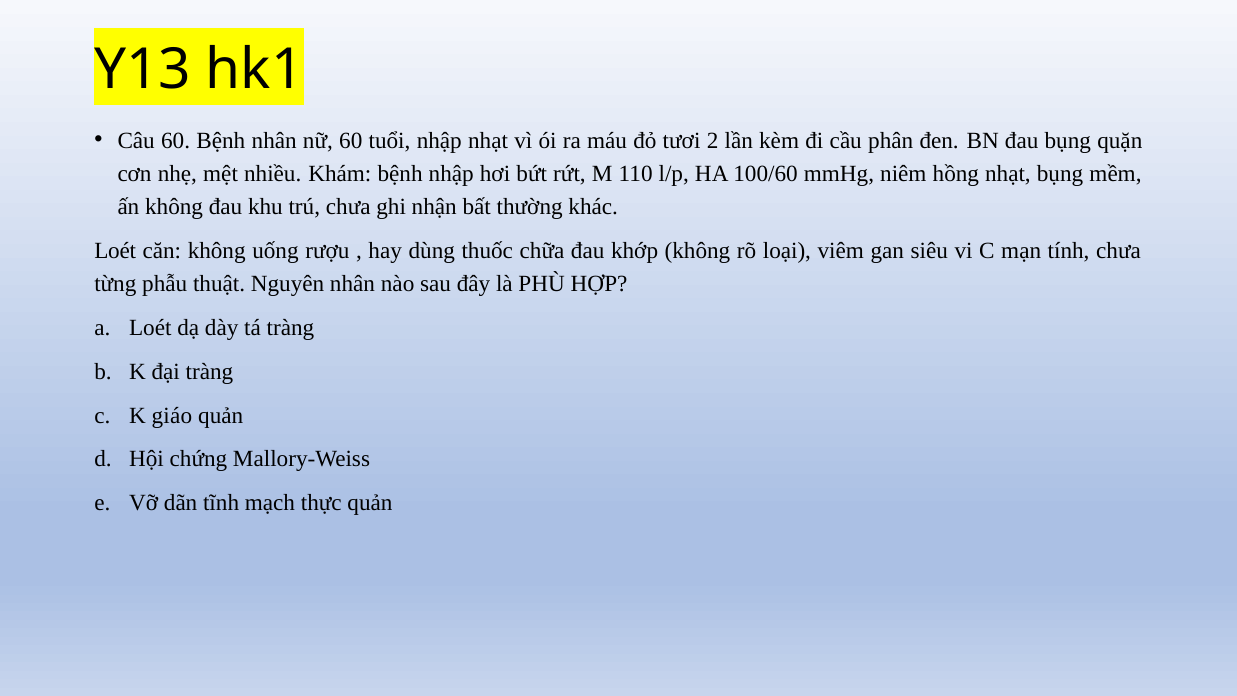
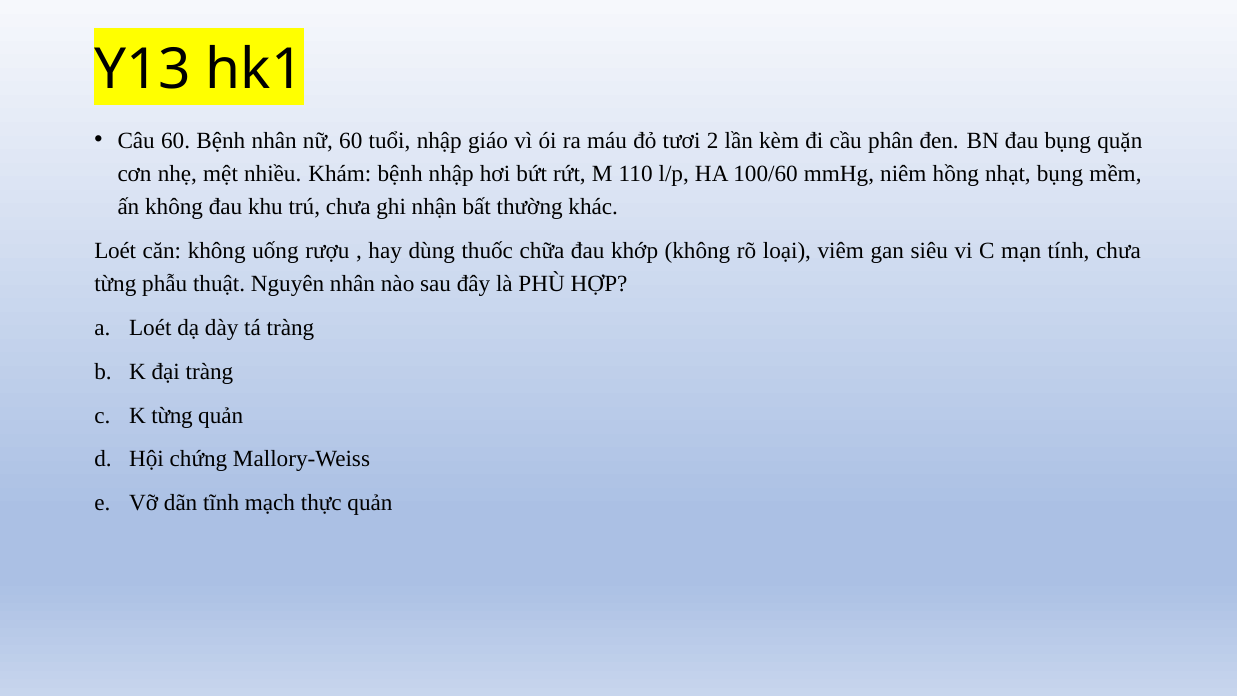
nhập nhạt: nhạt -> giáo (488, 140)
K giáo: giáo -> từng (172, 415)
